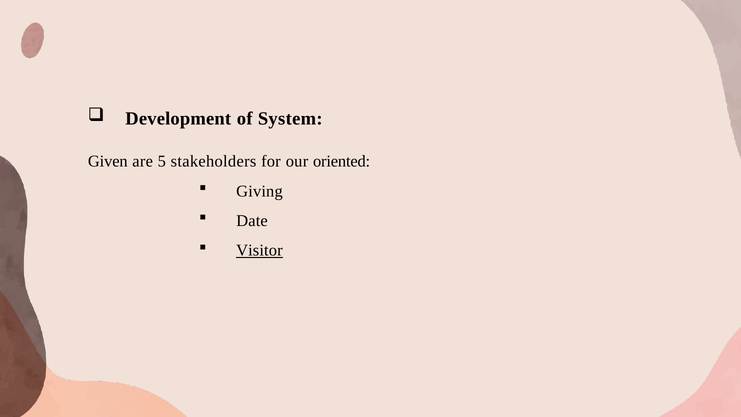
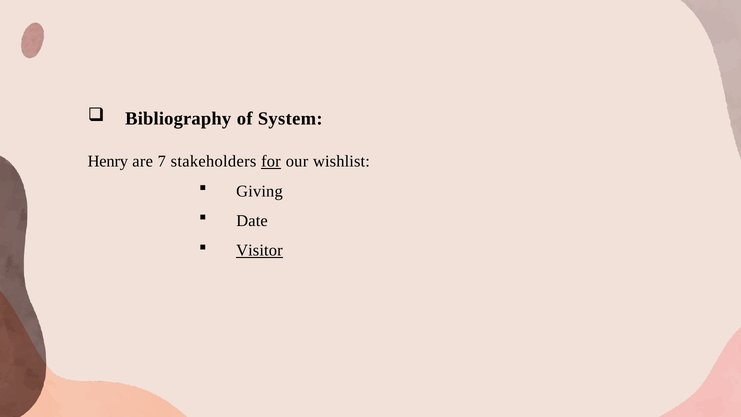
Development: Development -> Bibliography (178, 118)
Given: Given -> Henry (108, 161)
5: 5 -> 7 (162, 161)
for underline: none -> present (271, 161)
oriented: oriented -> wishlist (341, 161)
